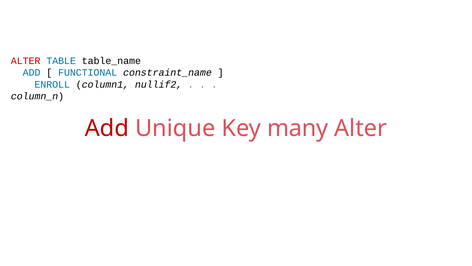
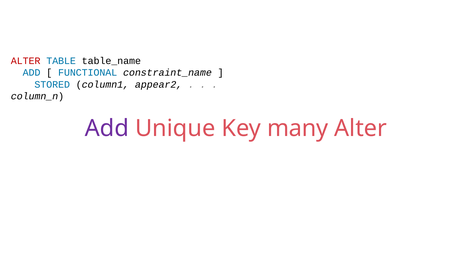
ENROLL: ENROLL -> STORED (52, 84)
nullif2: nullif2 -> appear2 (159, 84)
Add colour: red -> purple (107, 128)
